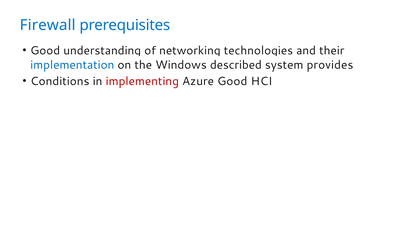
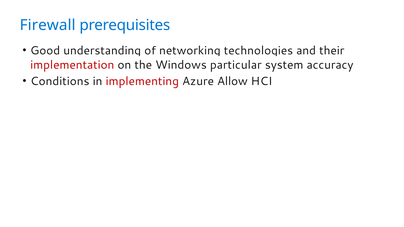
implementation colour: blue -> red (72, 65)
described: described -> particular (236, 65)
provides: provides -> accuracy (330, 65)
Azure Good: Good -> Allow (232, 81)
